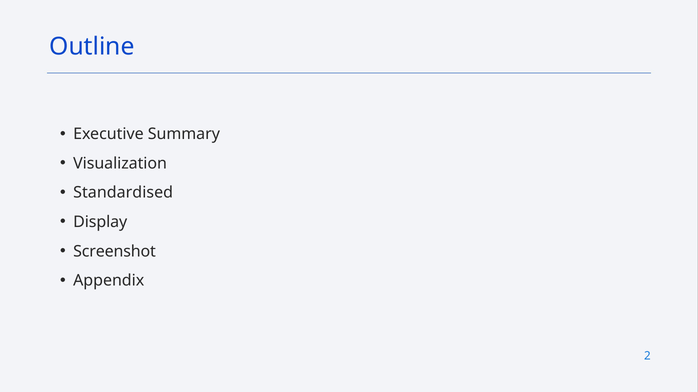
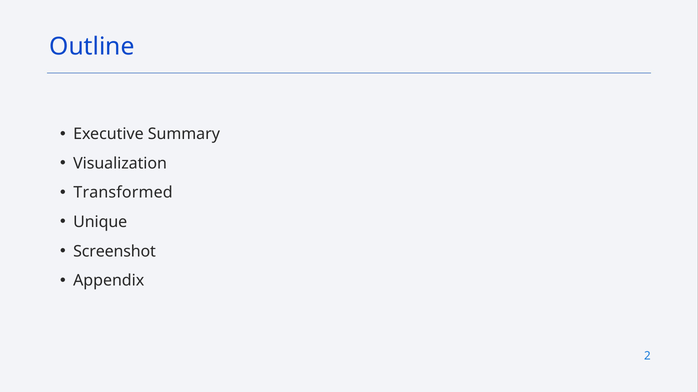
Standardised: Standardised -> Transformed (123, 193)
Display: Display -> Unique (100, 222)
